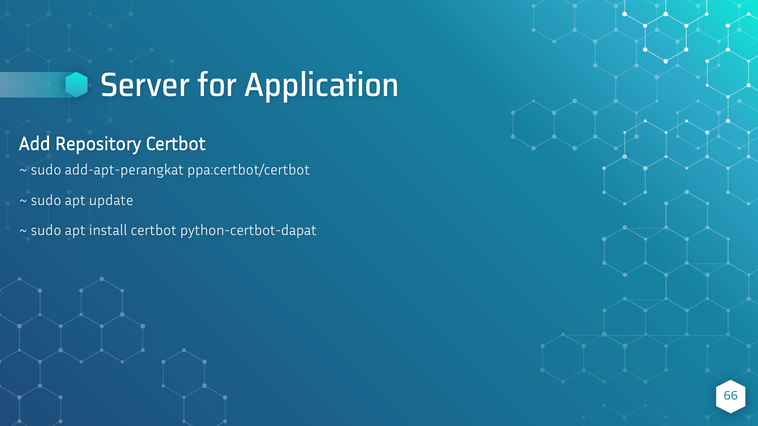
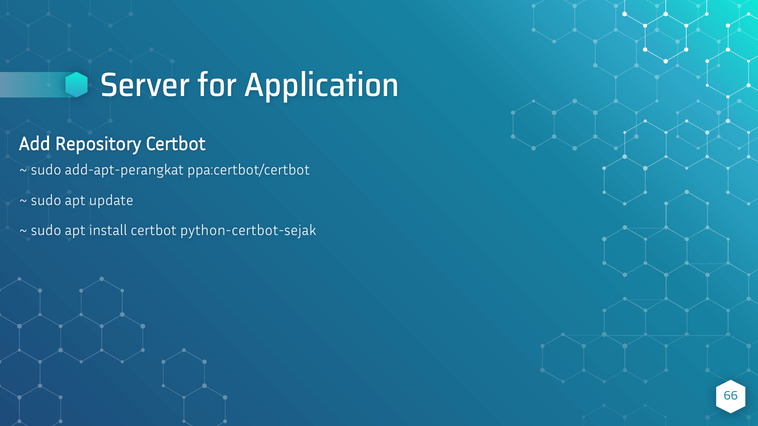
python-certbot-dapat: python-certbot-dapat -> python-certbot-sejak (248, 231)
